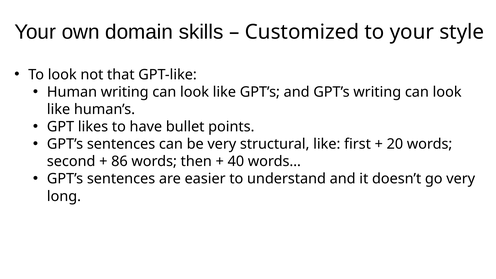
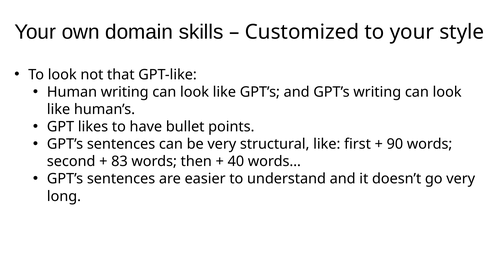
20: 20 -> 90 (395, 144)
86: 86 -> 83 (119, 161)
